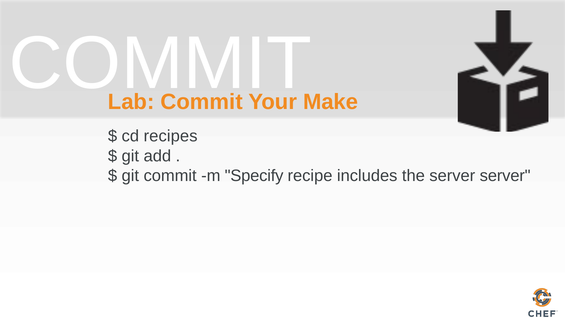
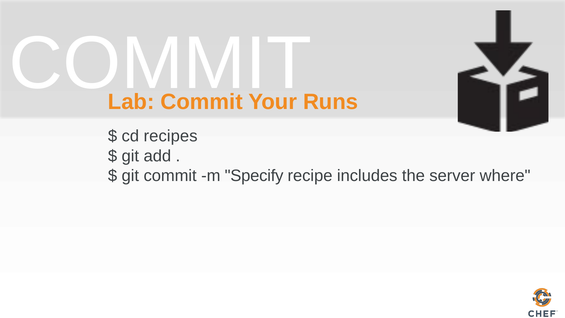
Make: Make -> Runs (331, 102)
server server: server -> where (505, 176)
